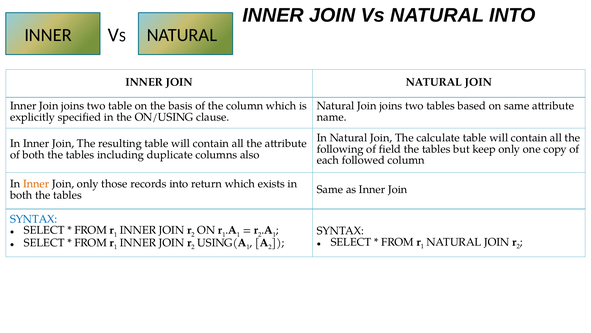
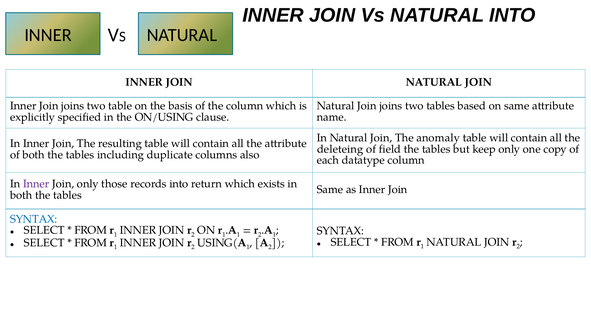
calculate: calculate -> anomaly (438, 138)
following: following -> deleteing (340, 149)
followed: followed -> datatype (363, 160)
Inner colour: orange -> purple (36, 184)
